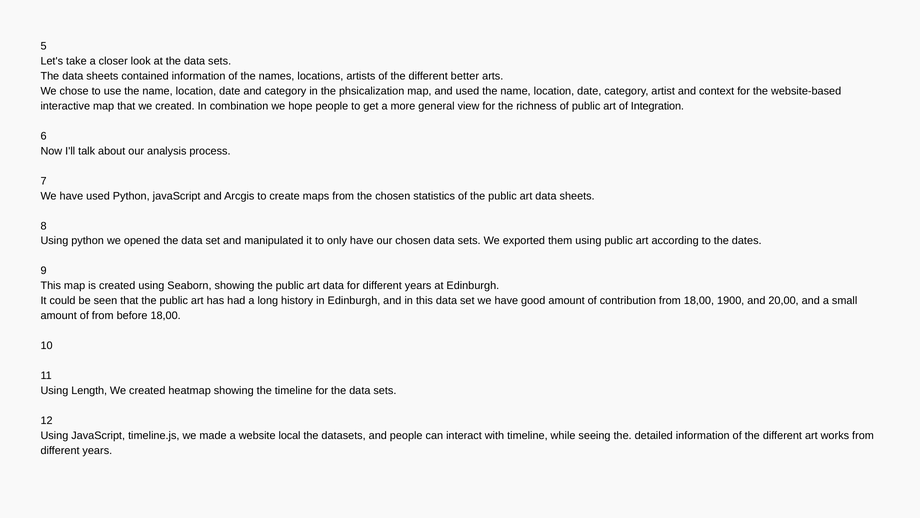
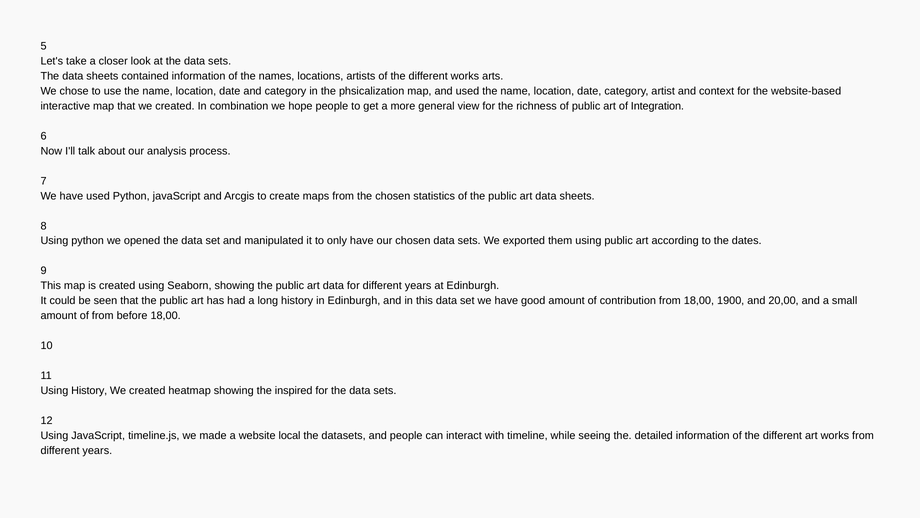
different better: better -> works (465, 76)
Using Length: Length -> History (89, 390)
the timeline: timeline -> inspired (294, 390)
